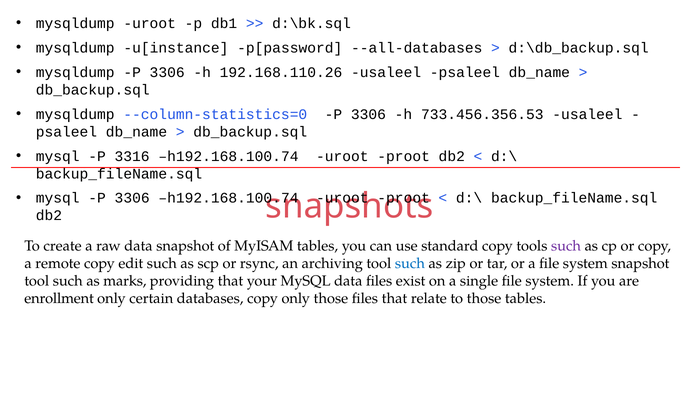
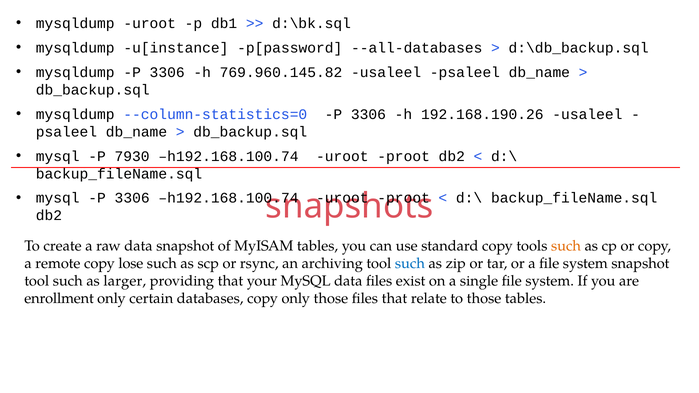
192.168.110.26: 192.168.110.26 -> 769.960.145.82 (281, 72)
733.456.356.53: 733.456.356.53 -> 192.168.190.26 (482, 114)
3316: 3316 -> 7930 (132, 156)
such colour: purple -> orange (566, 246)
edit: edit -> lose (131, 264)
marks: marks -> larger (125, 281)
